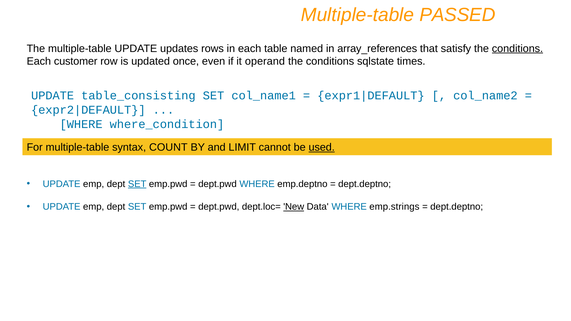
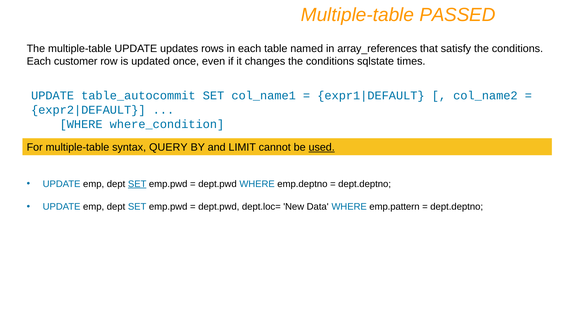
conditions underline: present -> none (517, 49)
operand: operand -> changes (265, 61)
table_consisting: table_consisting -> table_autocommit (138, 96)
COUNT: COUNT -> QUERY (168, 148)
New underline: present -> none (294, 207)
emp.strings: emp.strings -> emp.pattern (394, 207)
